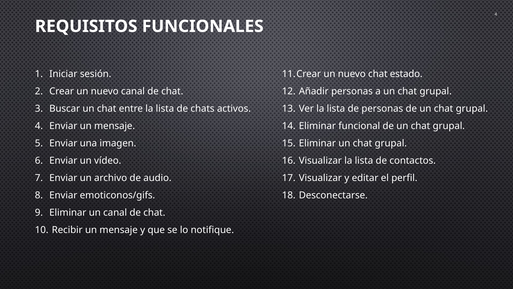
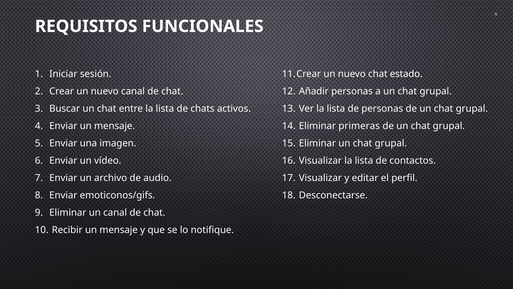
funcional: funcional -> primeras (359, 126)
